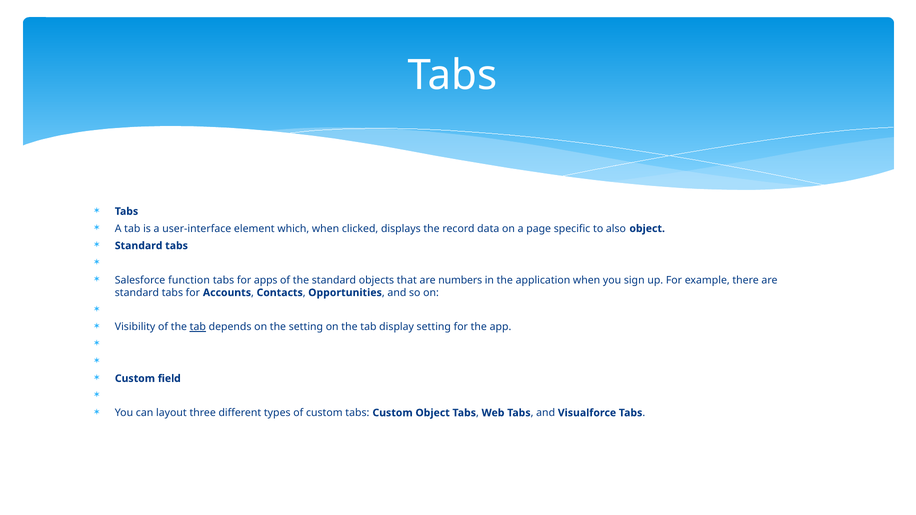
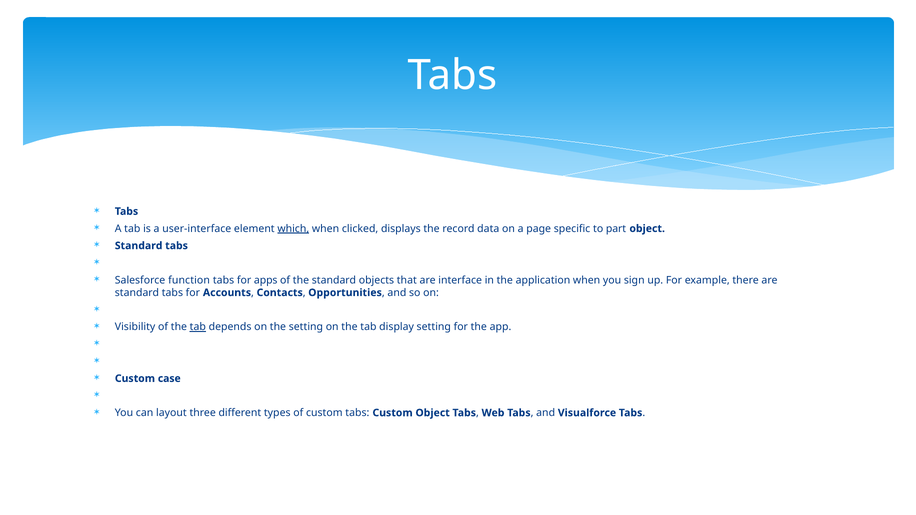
which underline: none -> present (293, 229)
also: also -> part (616, 229)
numbers: numbers -> interface (460, 280)
field: field -> case (169, 379)
